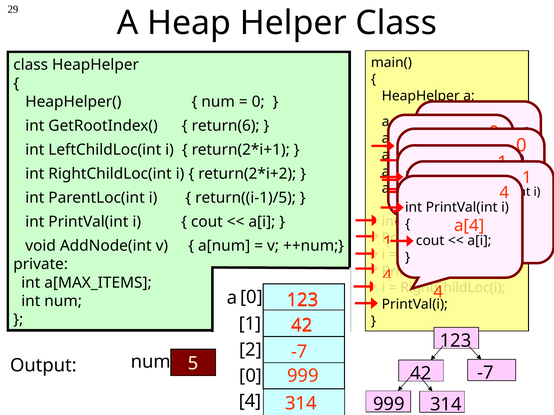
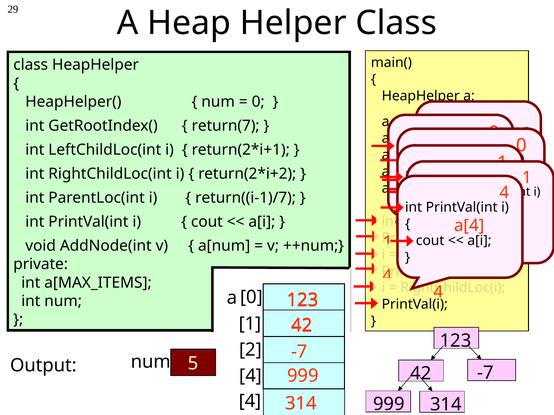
return(6: return(6 -> return(7 (226, 126)
return((i-1)/5: return((i-1)/5 -> return((i-1)/7 (246, 198)
0: 0 -> 4 (251, 376)
